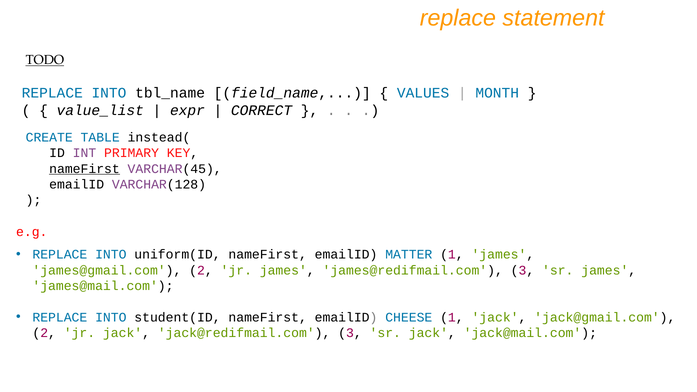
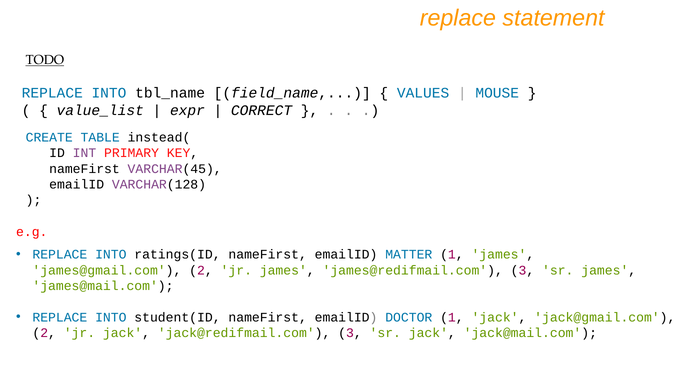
MONTH: MONTH -> MOUSE (497, 93)
nameFirst underline: present -> none (84, 169)
uniform(ID: uniform(ID -> ratings(ID (177, 255)
CHEESE: CHEESE -> DOCTOR (409, 317)
